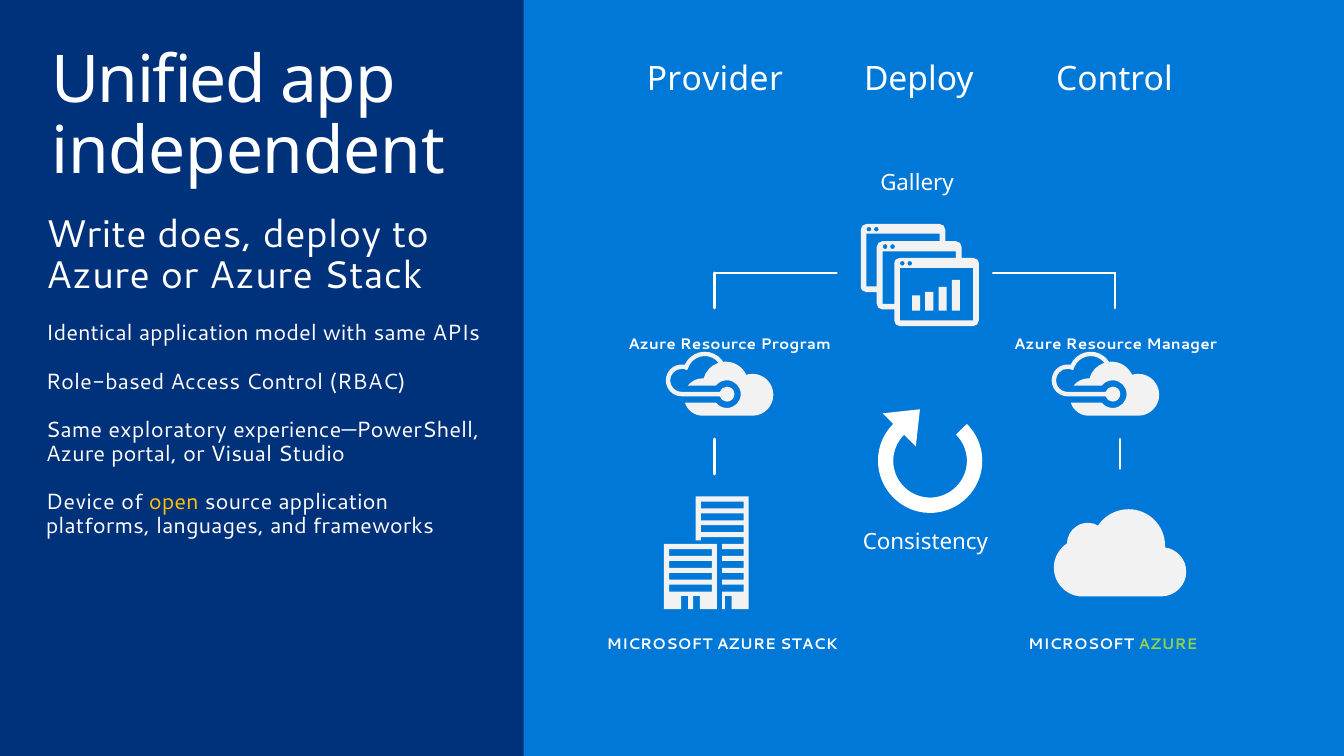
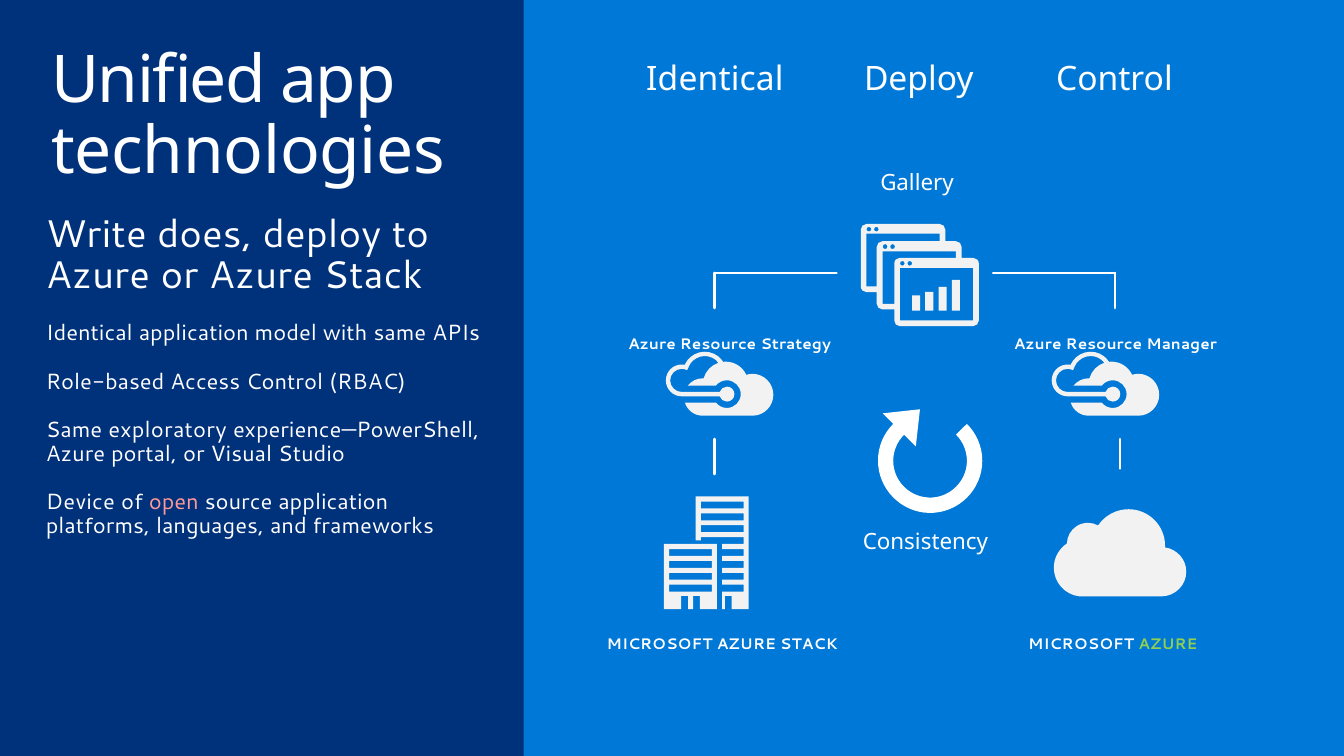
Provider: Provider -> Identical (715, 79)
independent: independent -> technologies (248, 152)
Program: Program -> Strategy (796, 345)
open colour: yellow -> pink (174, 503)
